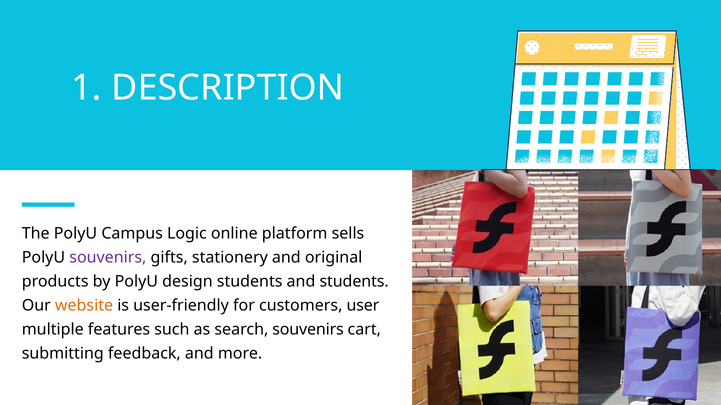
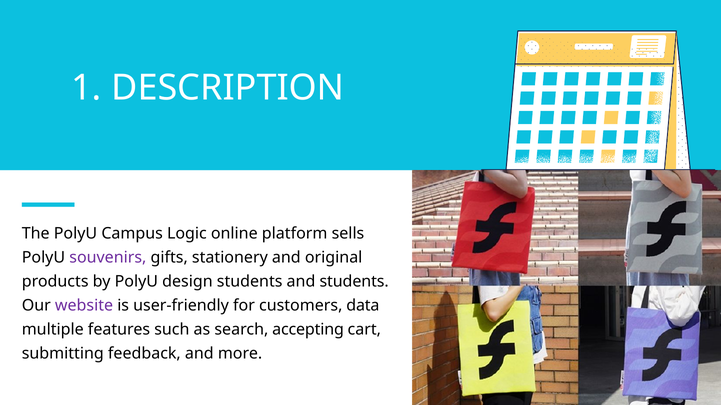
website colour: orange -> purple (84, 306)
user: user -> data (363, 306)
search souvenirs: souvenirs -> accepting (308, 330)
